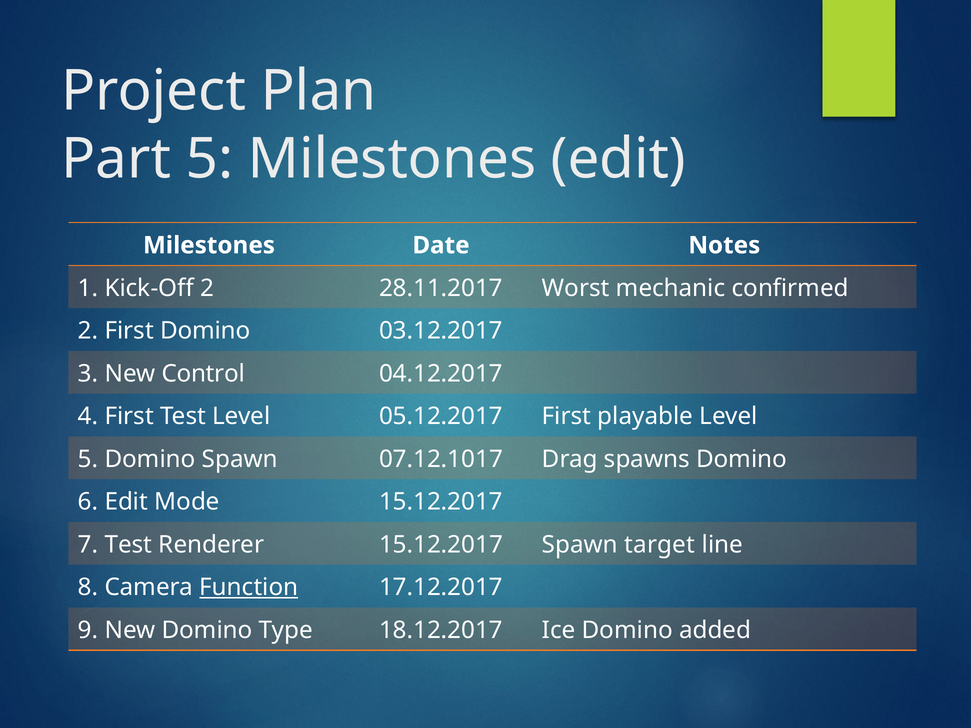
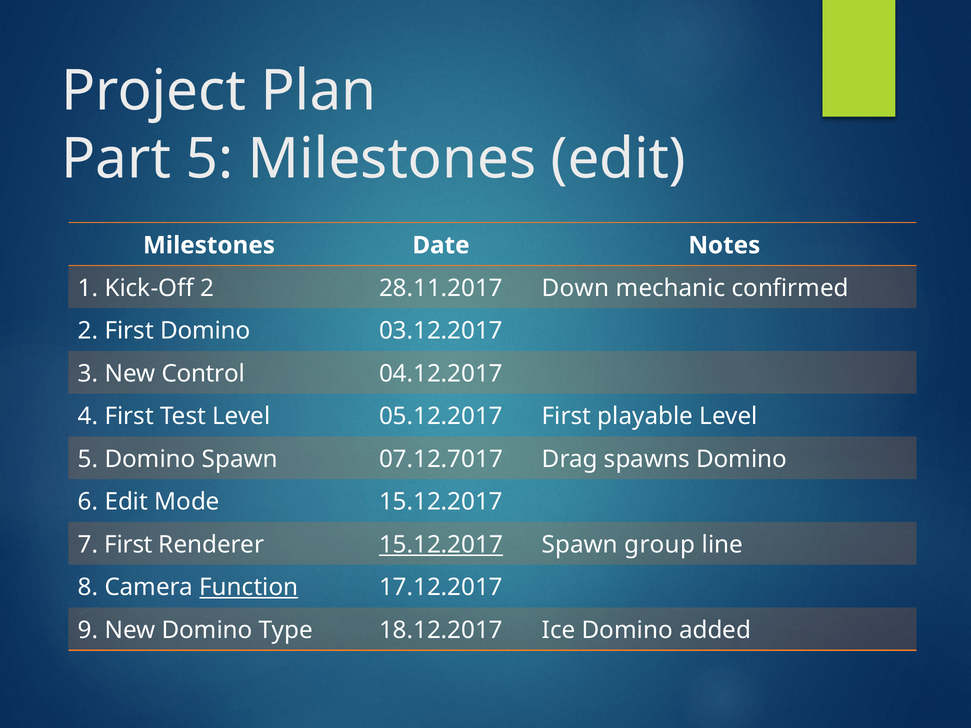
Worst: Worst -> Down (576, 288)
07.12.1017: 07.12.1017 -> 07.12.7017 (441, 459)
7 Test: Test -> First (129, 545)
15.12.2017 underline: none -> present (441, 545)
target: target -> group (660, 545)
